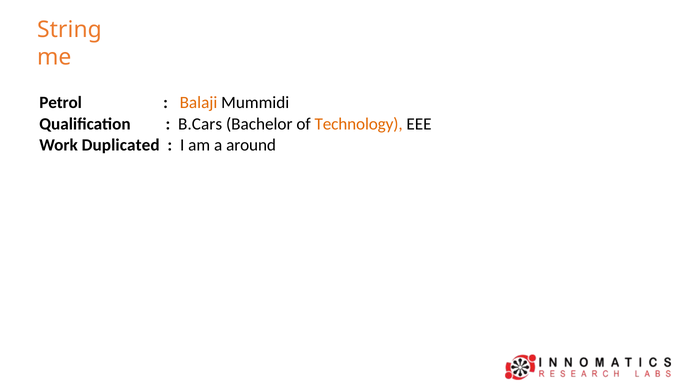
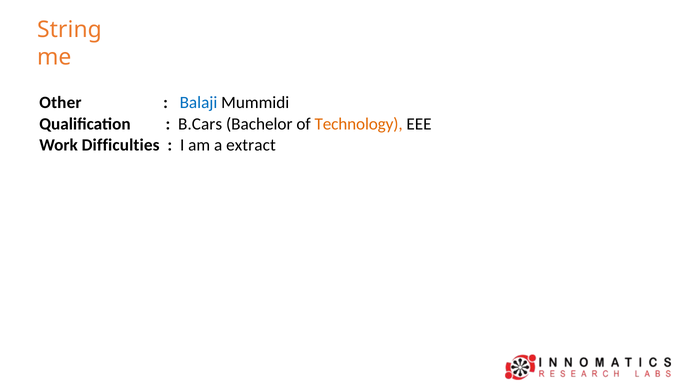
Petrol: Petrol -> Other (60, 102)
Balaji colour: orange -> blue (199, 102)
Duplicated: Duplicated -> Difficulties (121, 145)
around: around -> extract (251, 145)
